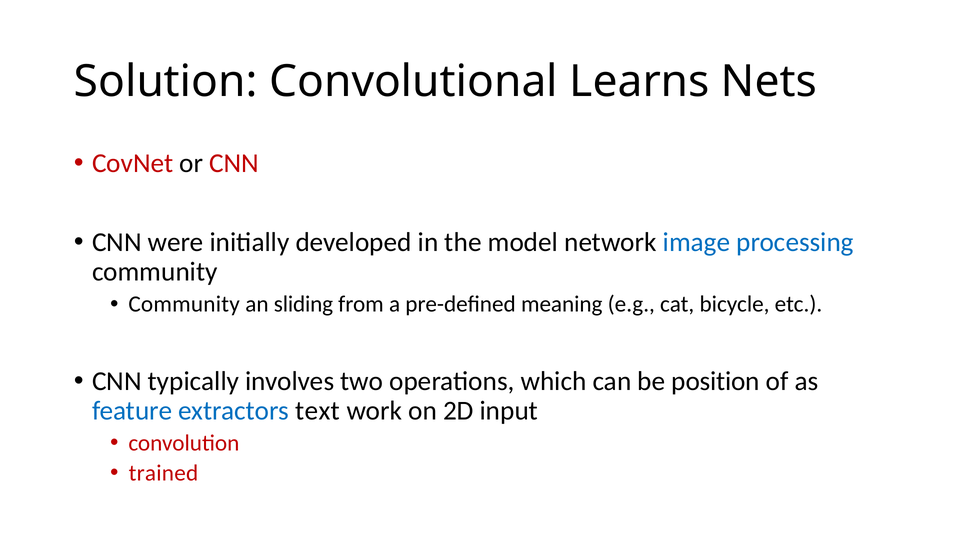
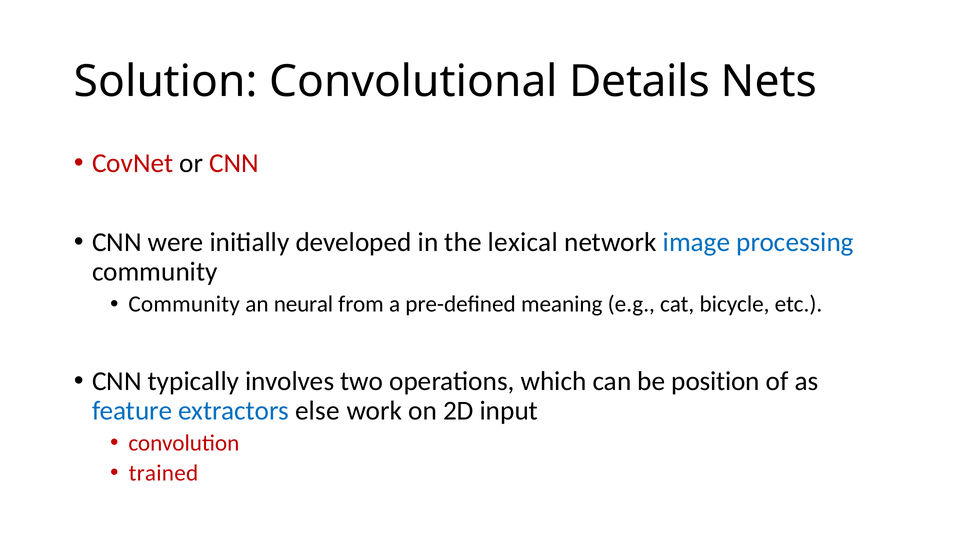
Learns: Learns -> Details (640, 81)
model: model -> lexical (523, 242)
sliding: sliding -> neural (304, 304)
text: text -> else (318, 411)
